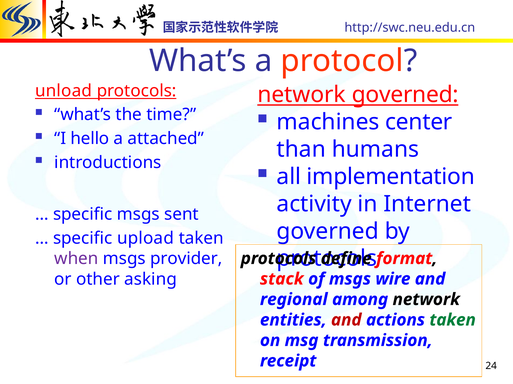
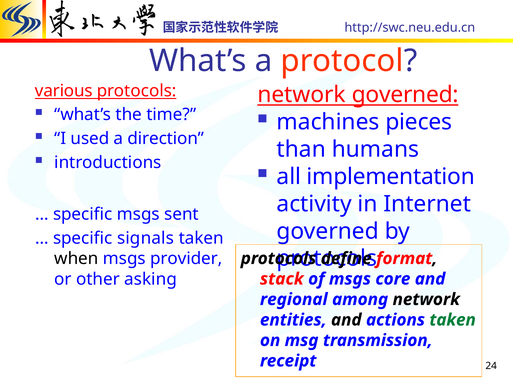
unload: unload -> various (64, 91)
center: center -> pieces (419, 122)
hello: hello -> used (90, 139)
attached: attached -> direction (166, 139)
upload: upload -> signals (146, 239)
when colour: purple -> black (76, 259)
wire: wire -> core (393, 279)
and colour: red -> black (346, 321)
